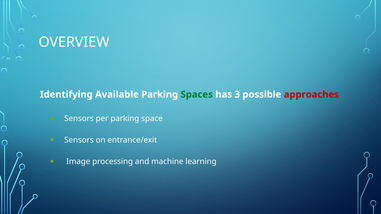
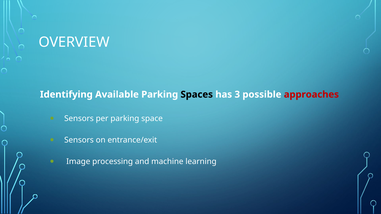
Spaces colour: green -> black (197, 95)
